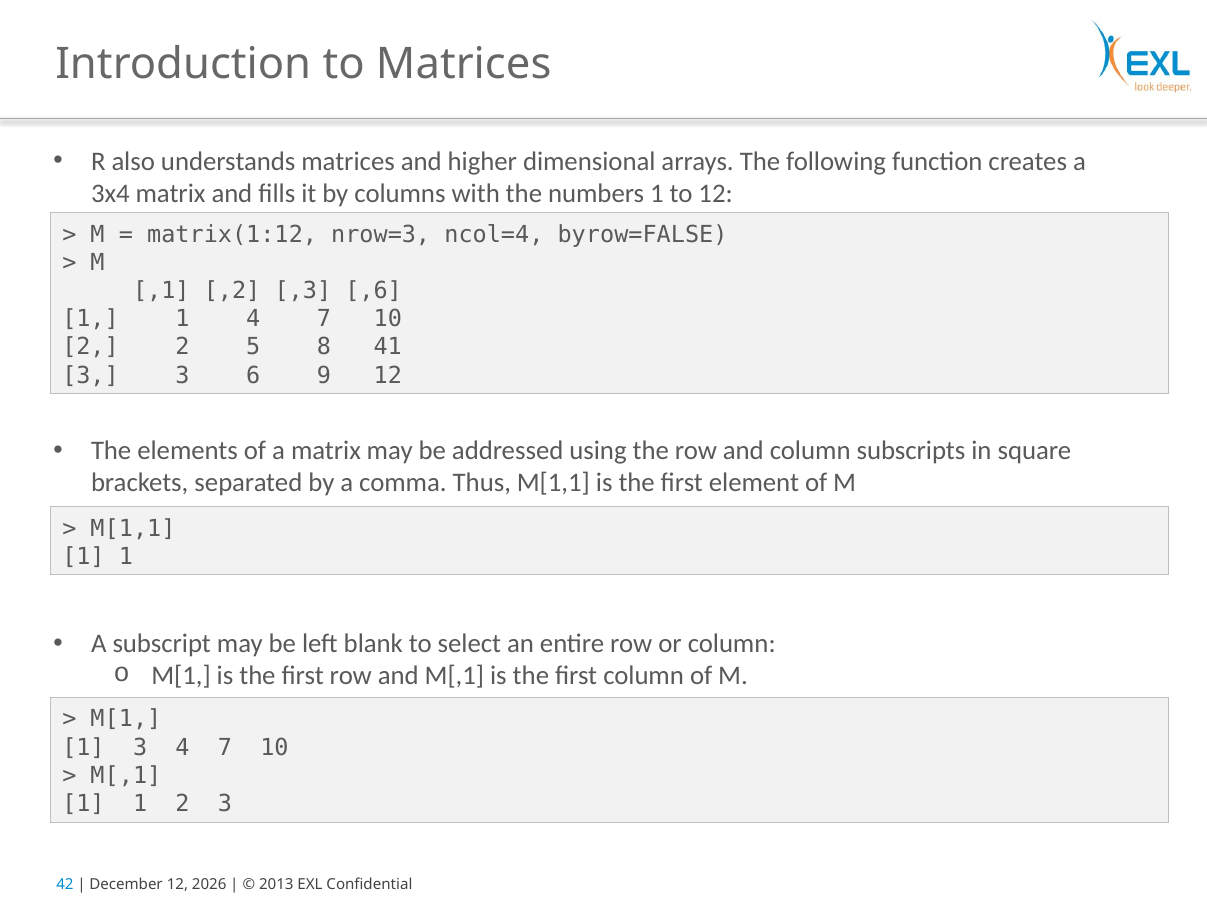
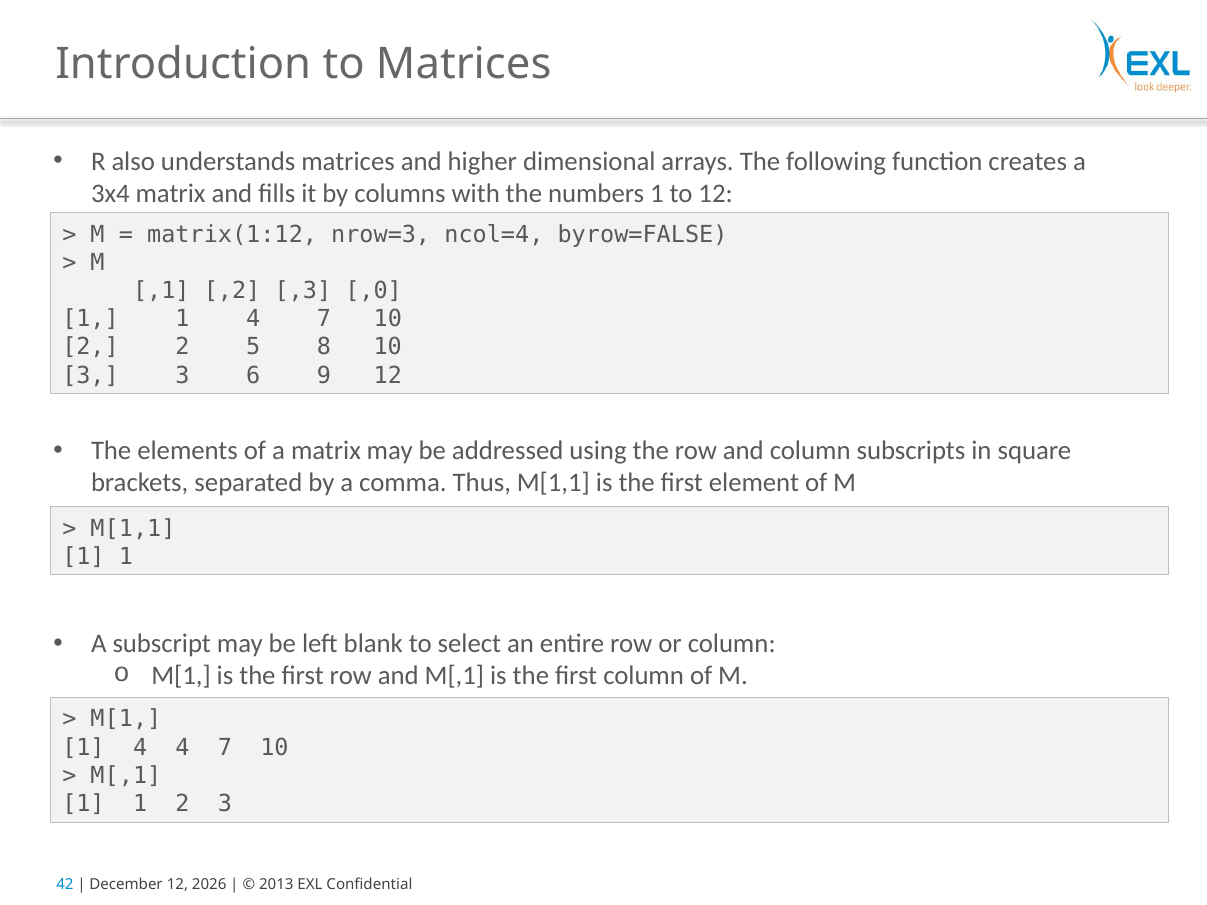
,6: ,6 -> ,0 (374, 291)
8 41: 41 -> 10 (388, 347)
3: 3 -> 4 (140, 748)
